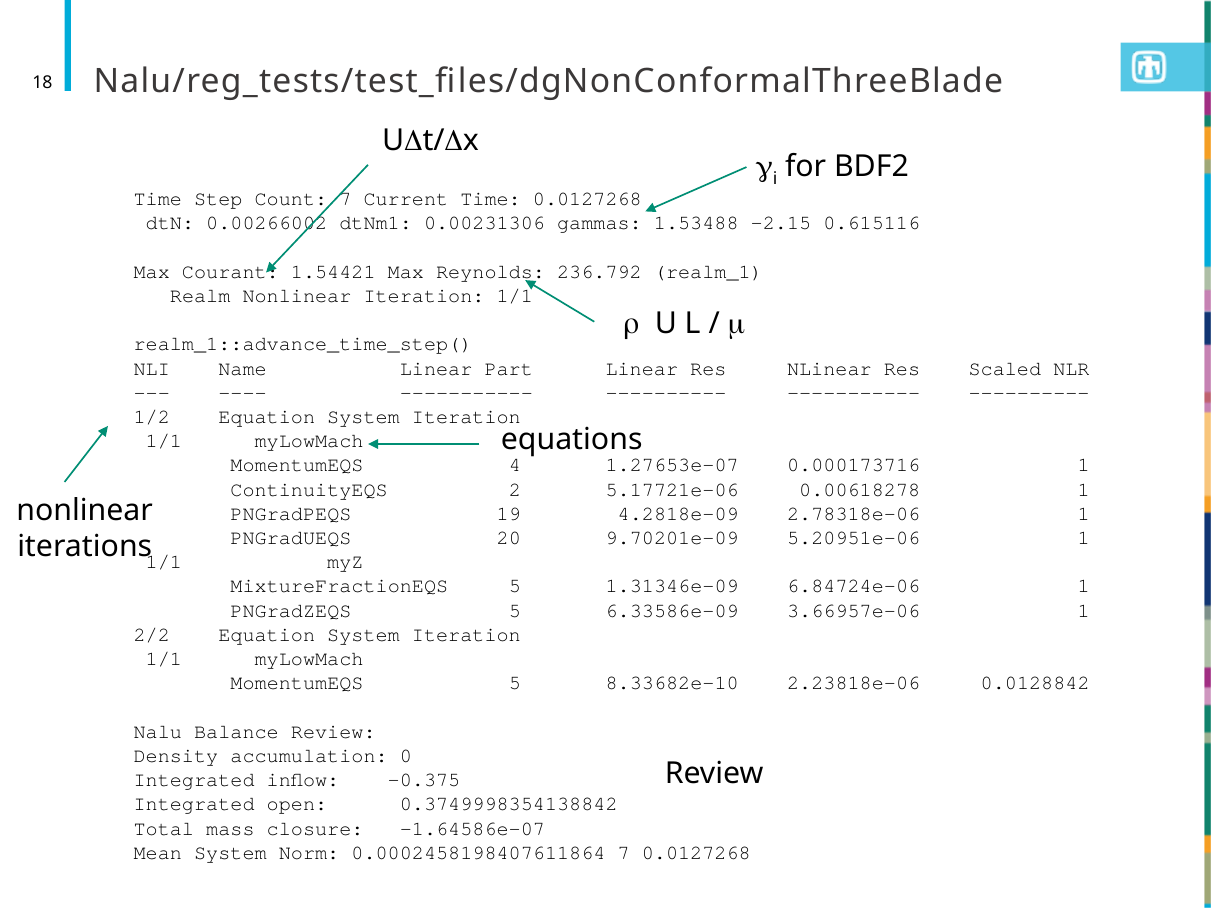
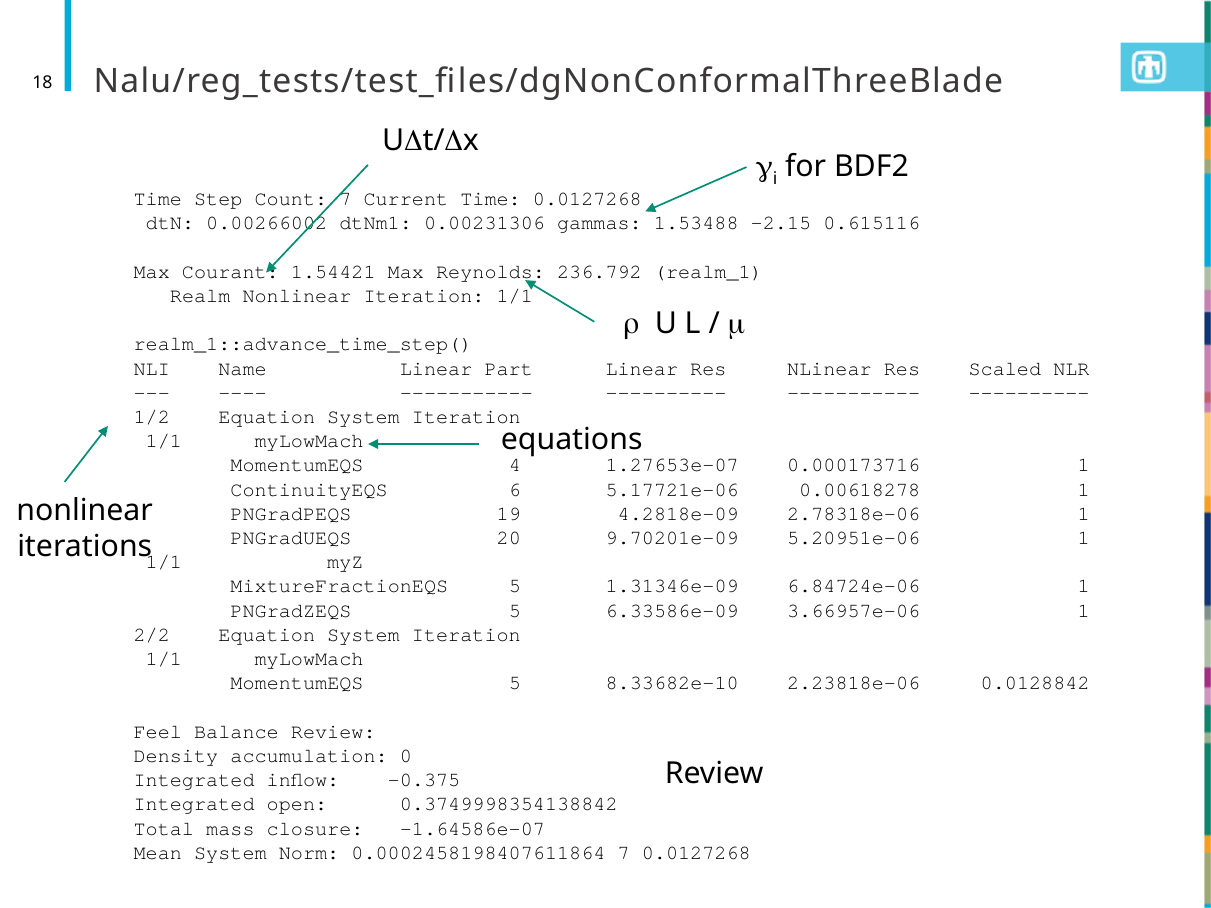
2: 2 -> 6 (515, 490)
Nalu: Nalu -> Feel (158, 732)
